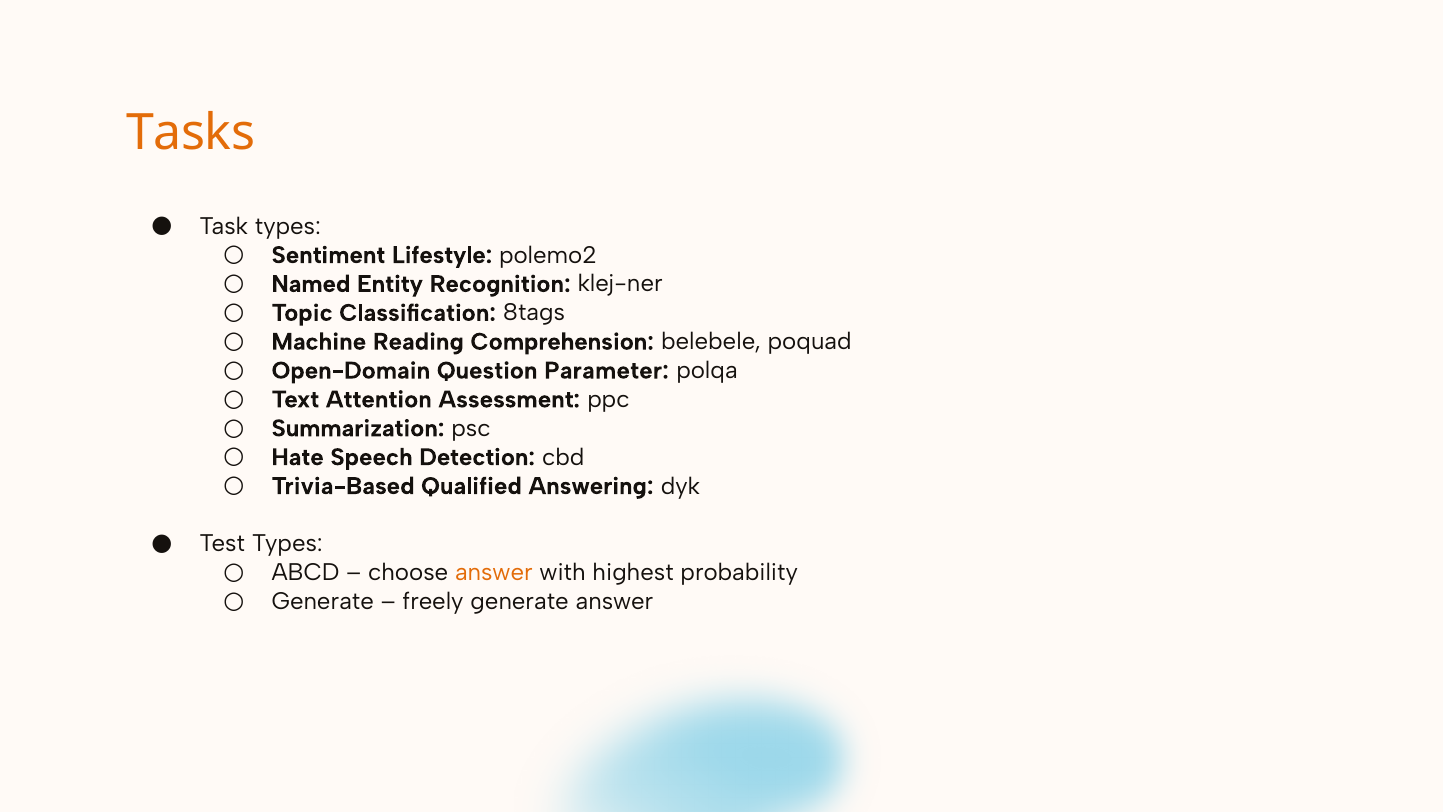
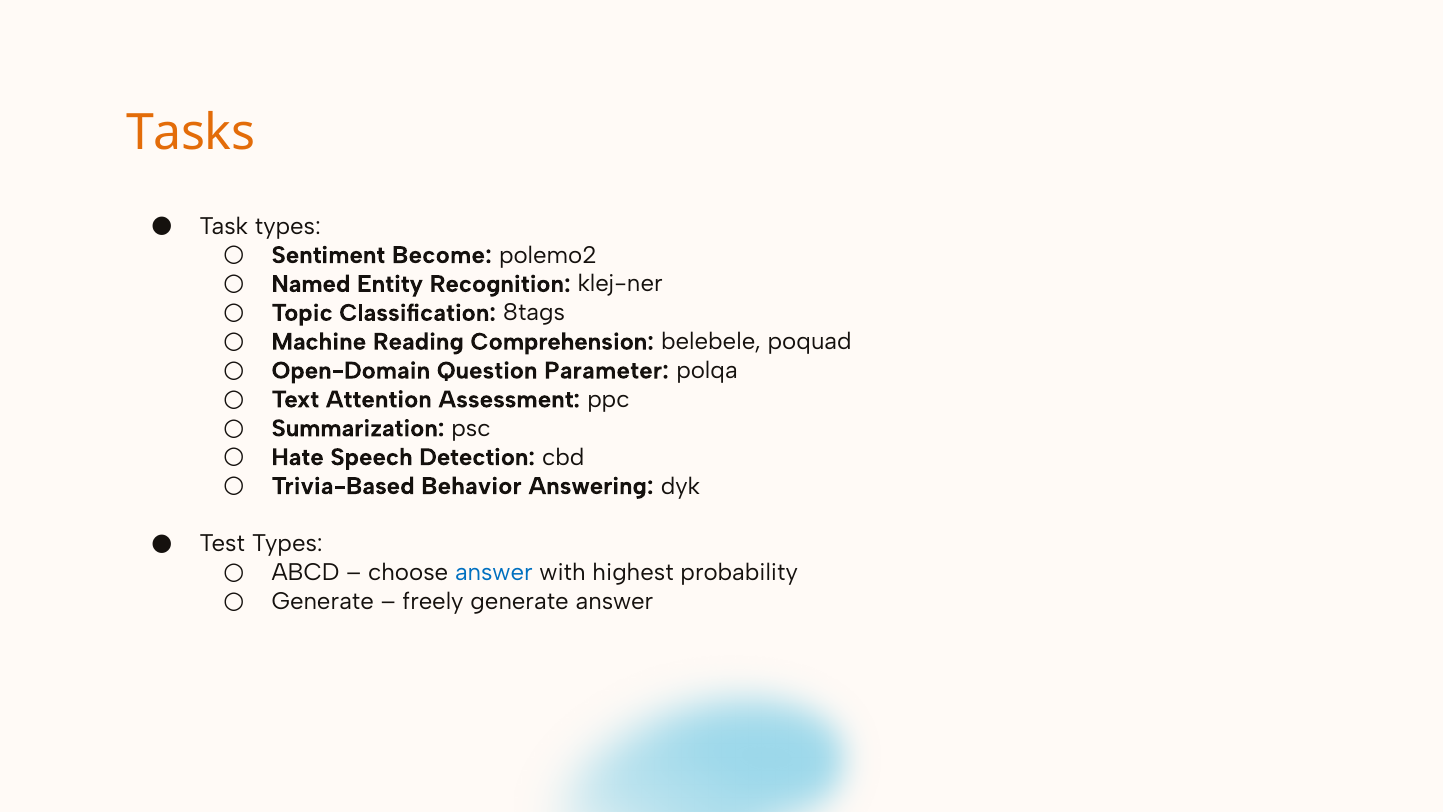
Lifestyle: Lifestyle -> Become (442, 255)
Qualified: Qualified -> Behavior (471, 486)
answer colour: orange -> blue (494, 573)
